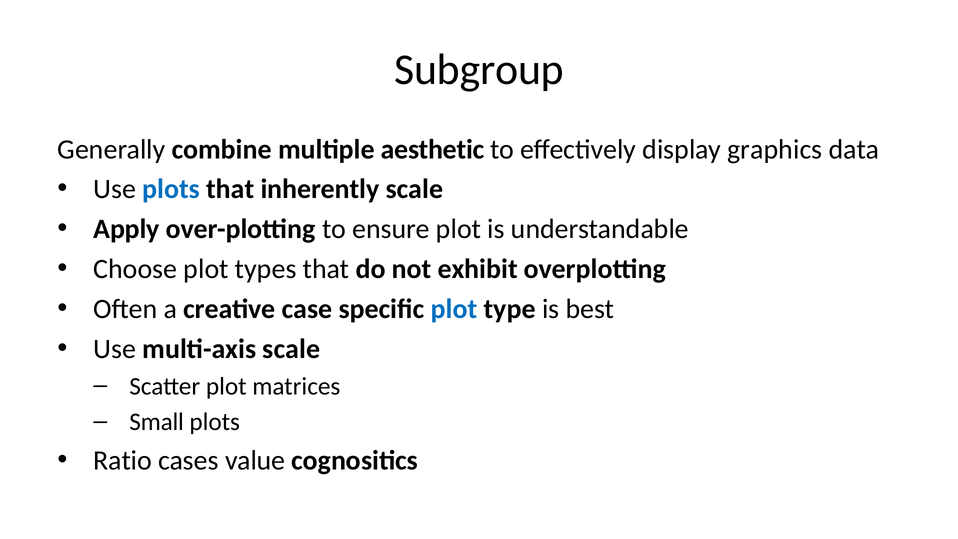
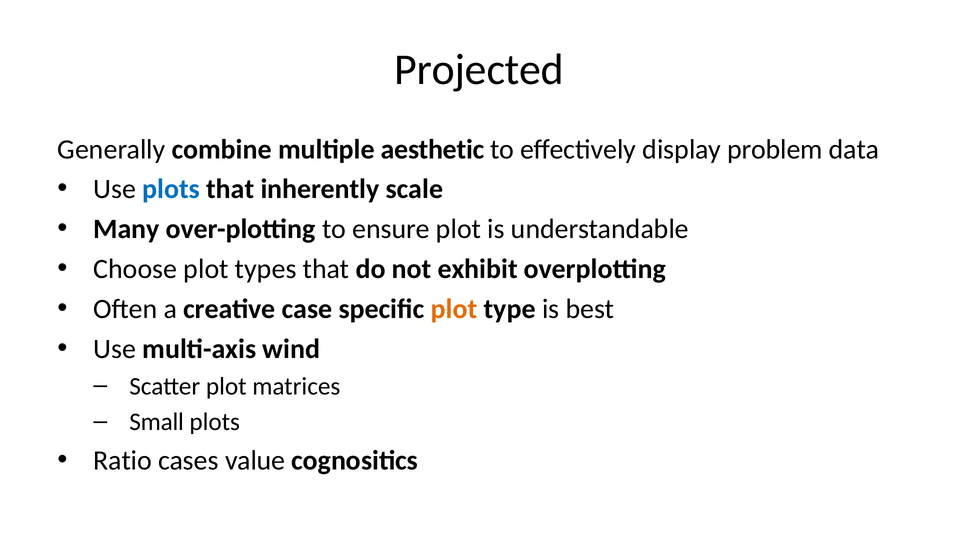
Subgroup: Subgroup -> Projected (479, 70)
graphics: graphics -> problem (775, 149)
Apply: Apply -> Many (127, 229)
plot colour: blue -> orange (454, 309)
multi-axis scale: scale -> wind (291, 349)
